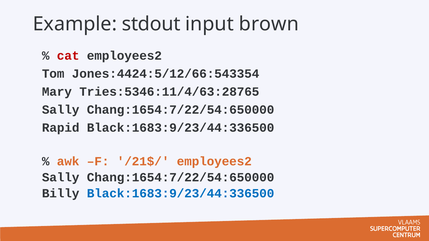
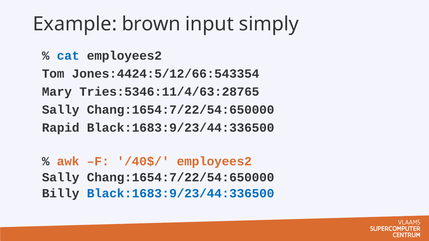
stdout: stdout -> brown (151, 24)
brown: brown -> simply (269, 24)
cat colour: red -> blue (68, 56)
/21$/: /21$/ -> /40$/ (143, 162)
